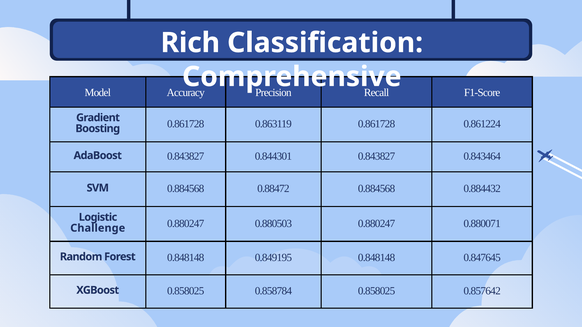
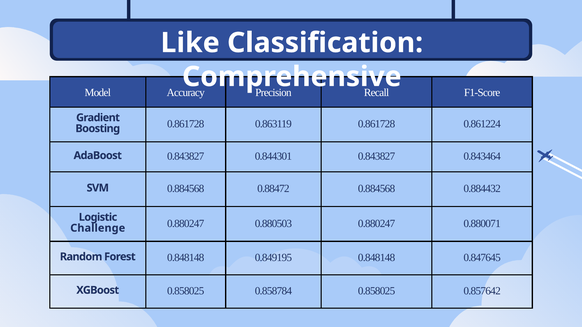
Rich: Rich -> Like (190, 43)
